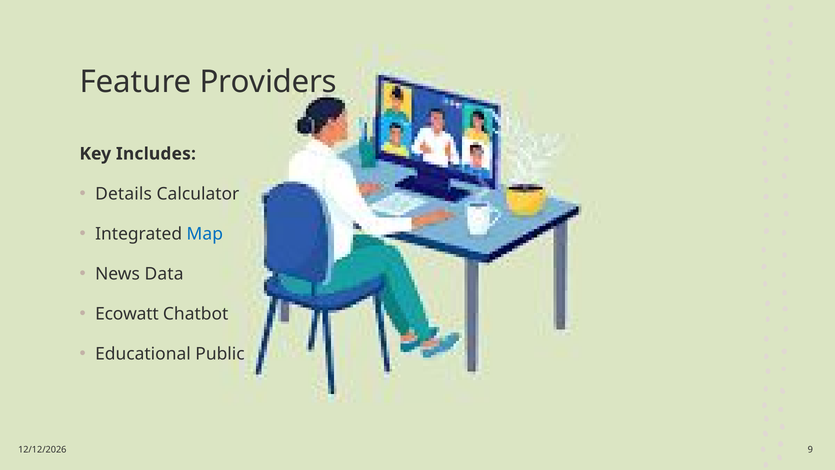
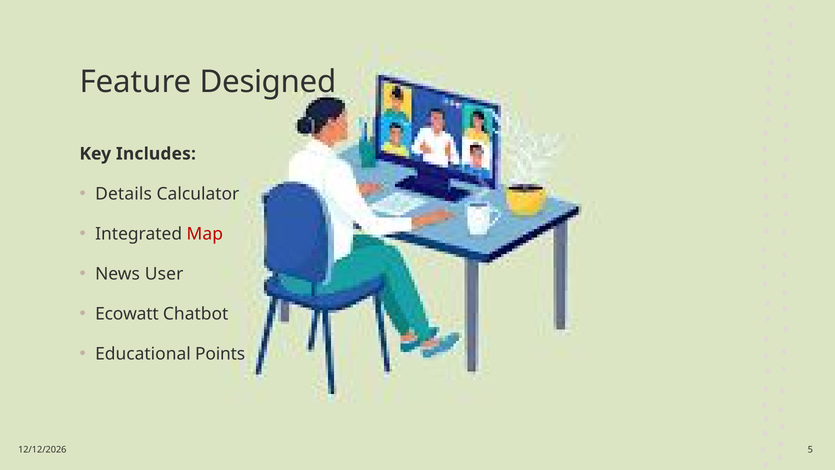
Providers: Providers -> Designed (268, 82)
Map colour: blue -> red (205, 234)
Data: Data -> User (164, 274)
Public: Public -> Points (220, 354)
9: 9 -> 5 (810, 450)
